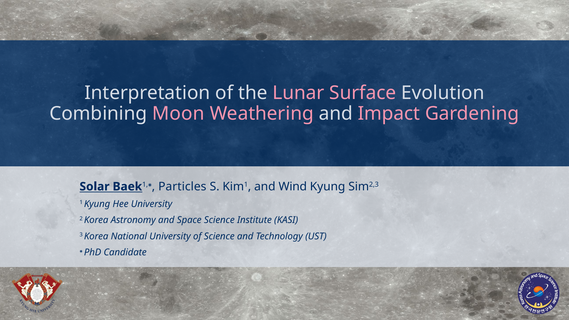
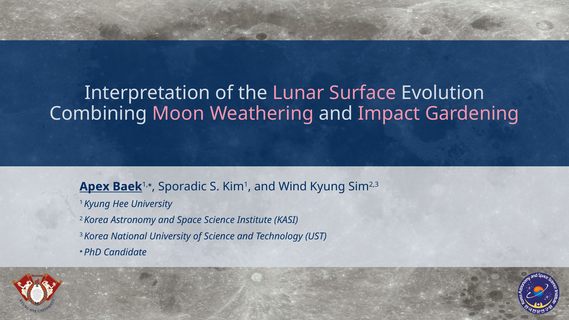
Solar: Solar -> Apex (95, 187)
Particles: Particles -> Sporadic (182, 187)
